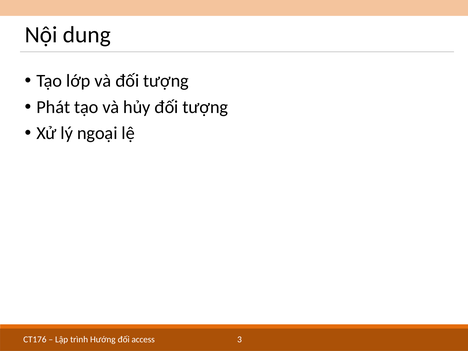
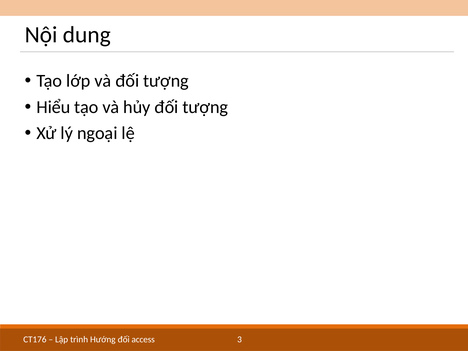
Phát: Phát -> Hiểu (53, 107)
